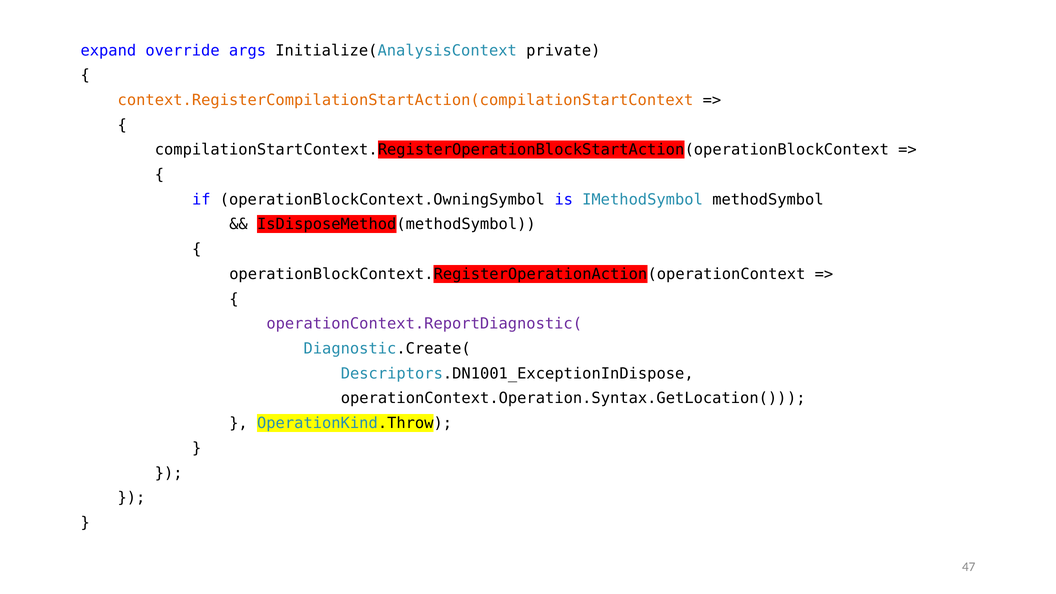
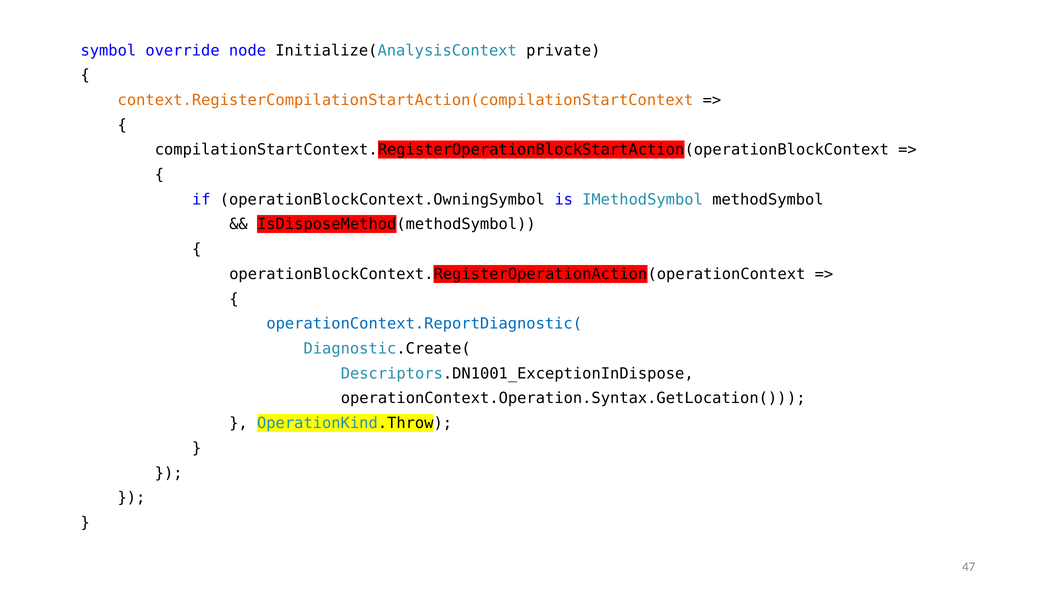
expand: expand -> symbol (108, 50)
args: args -> node (248, 50)
operationContext.ReportDiagnostic( colour: purple -> blue (424, 324)
